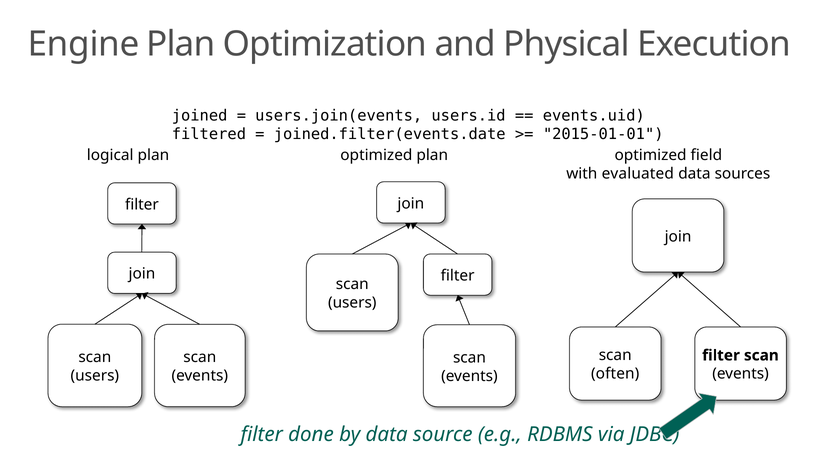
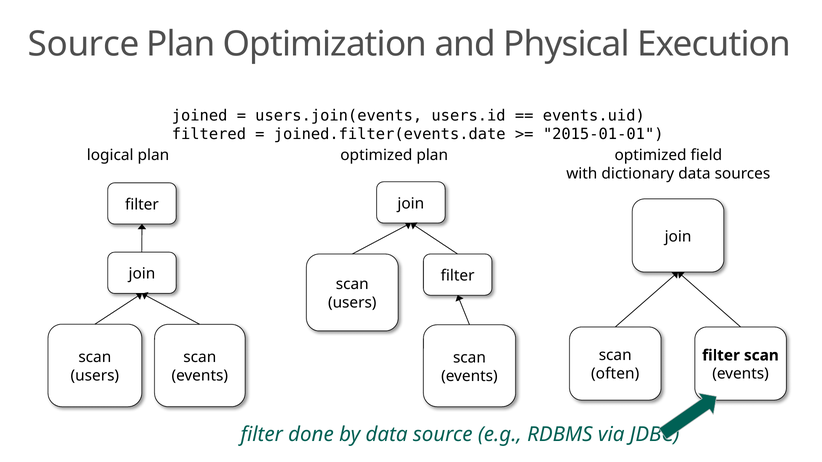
Engine: Engine -> Source (84, 44)
evaluated: evaluated -> dictionary (638, 174)
